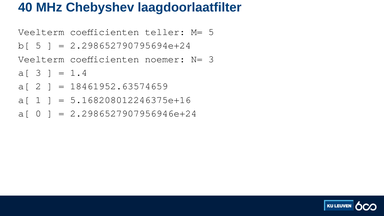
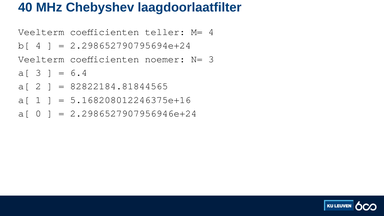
M= 5: 5 -> 4 (211, 32)
b[ 5: 5 -> 4 (38, 45)
1.4: 1.4 -> 6.4 (79, 73)
18461952.63574659: 18461952.63574659 -> 82822184.81844565 (119, 86)
